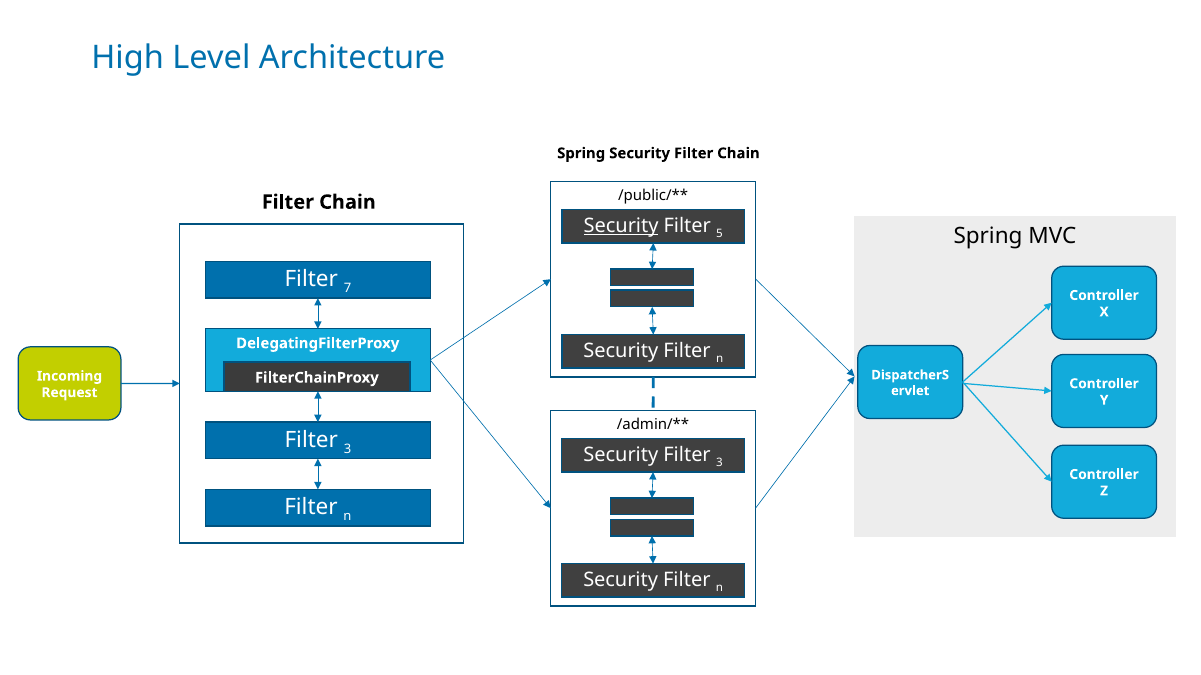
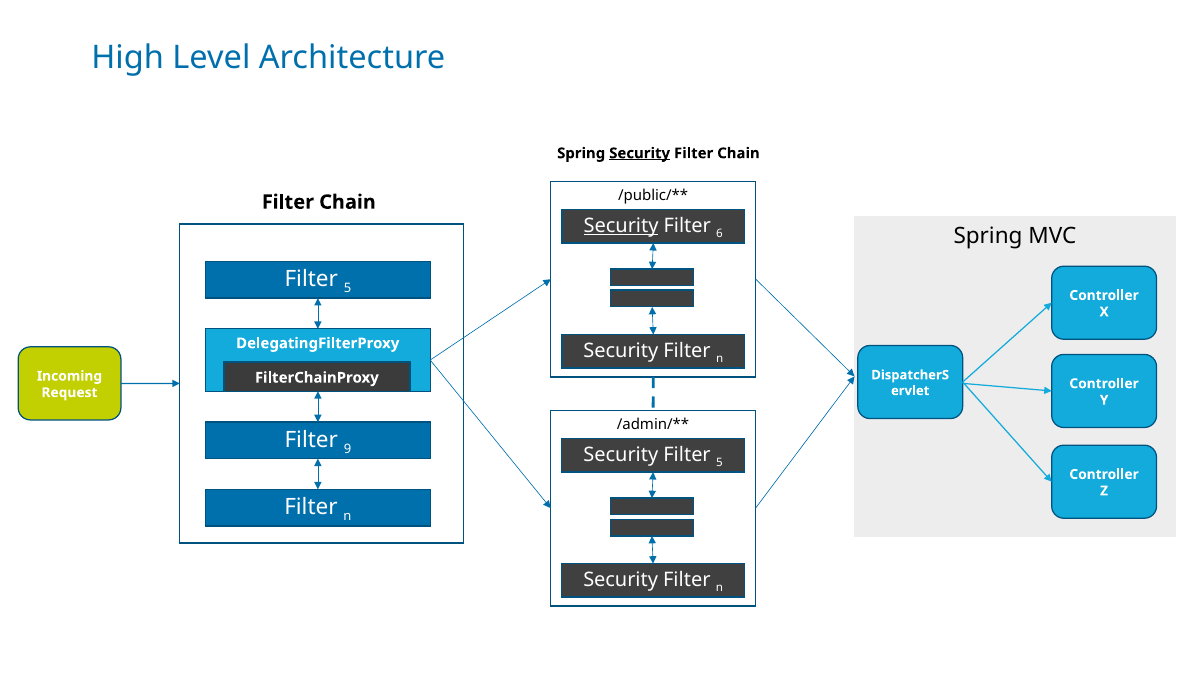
Security underline: none -> present (640, 153)
5: 5 -> 6 (720, 234)
7: 7 -> 5 (348, 288)
3: 3 -> 9 (348, 449)
Security Filter 3: 3 -> 5 (719, 463)
